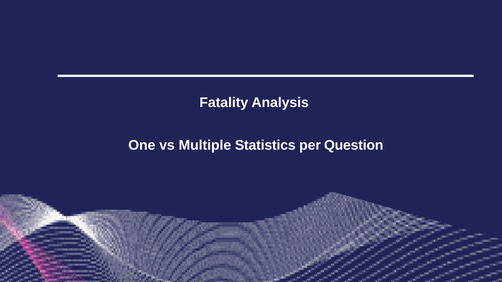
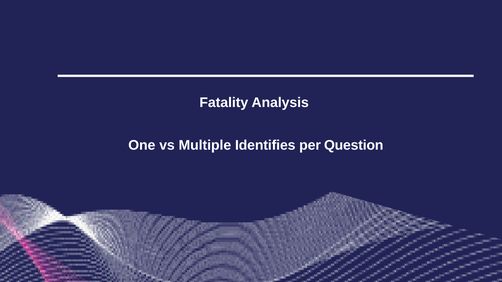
Statistics: Statistics -> Identifies (265, 145)
